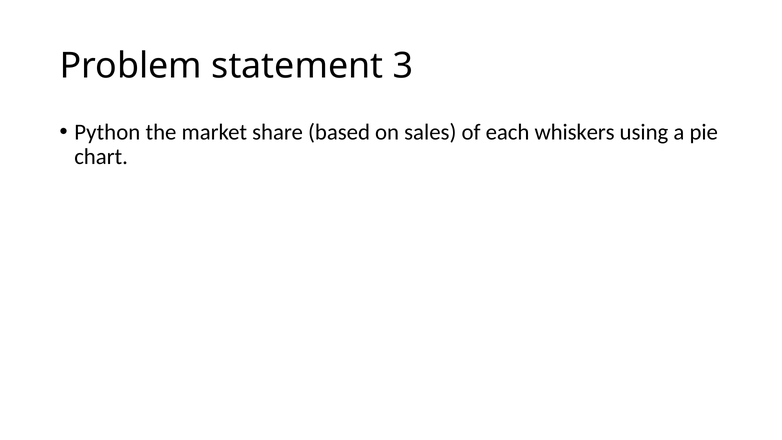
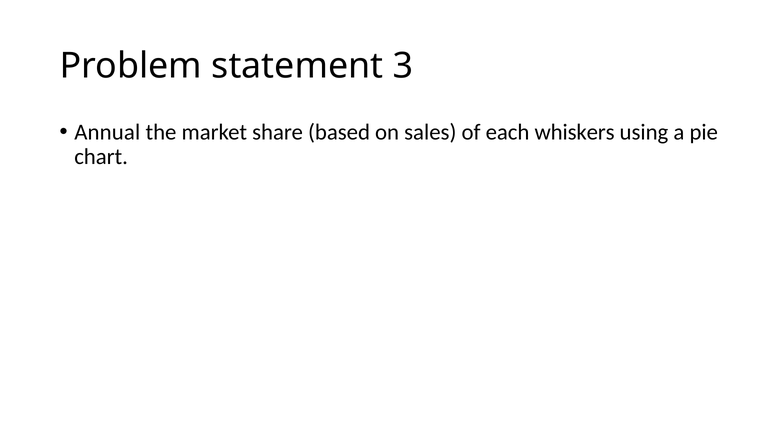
Python: Python -> Annual (107, 132)
